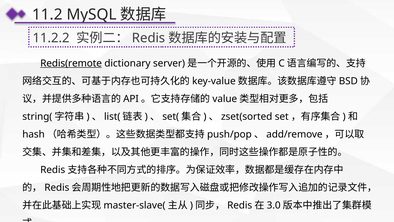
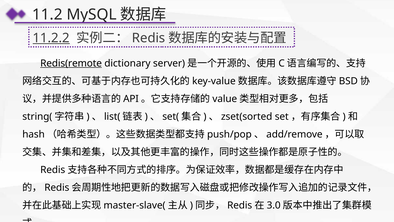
11.2.2 underline: none -> present (51, 38)
